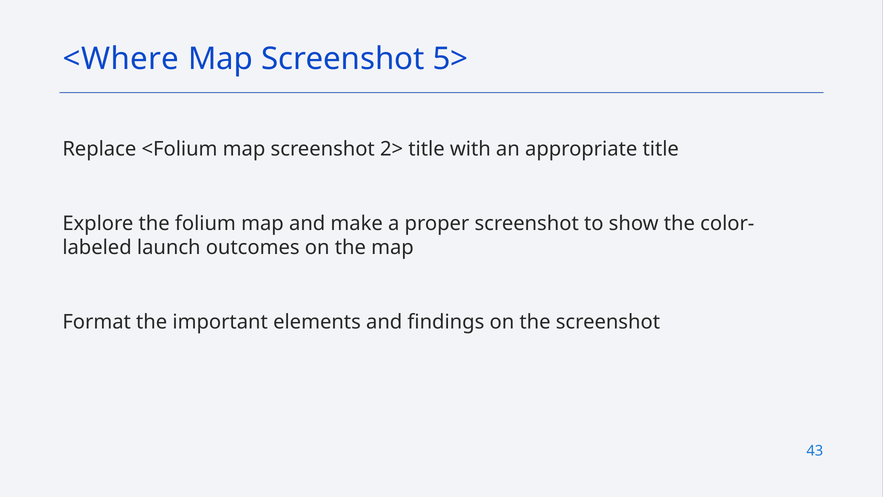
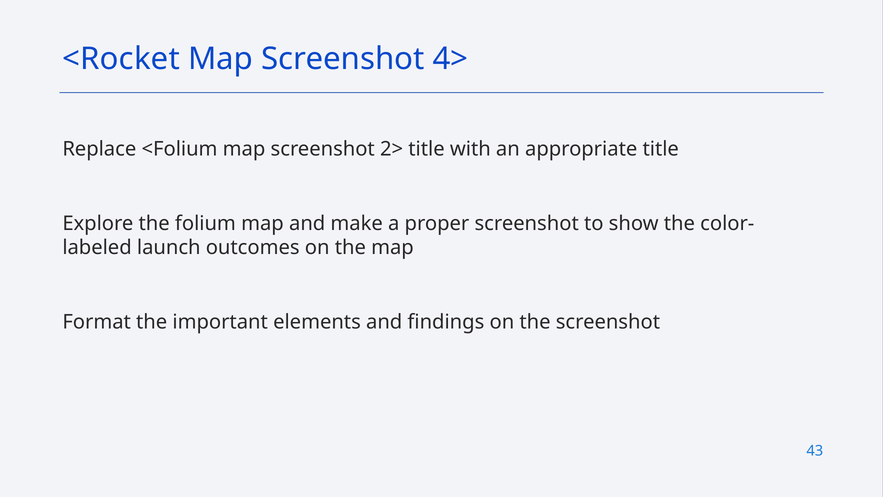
<Where: <Where -> <Rocket (121, 59)
5>: 5> -> 4> (450, 59)
